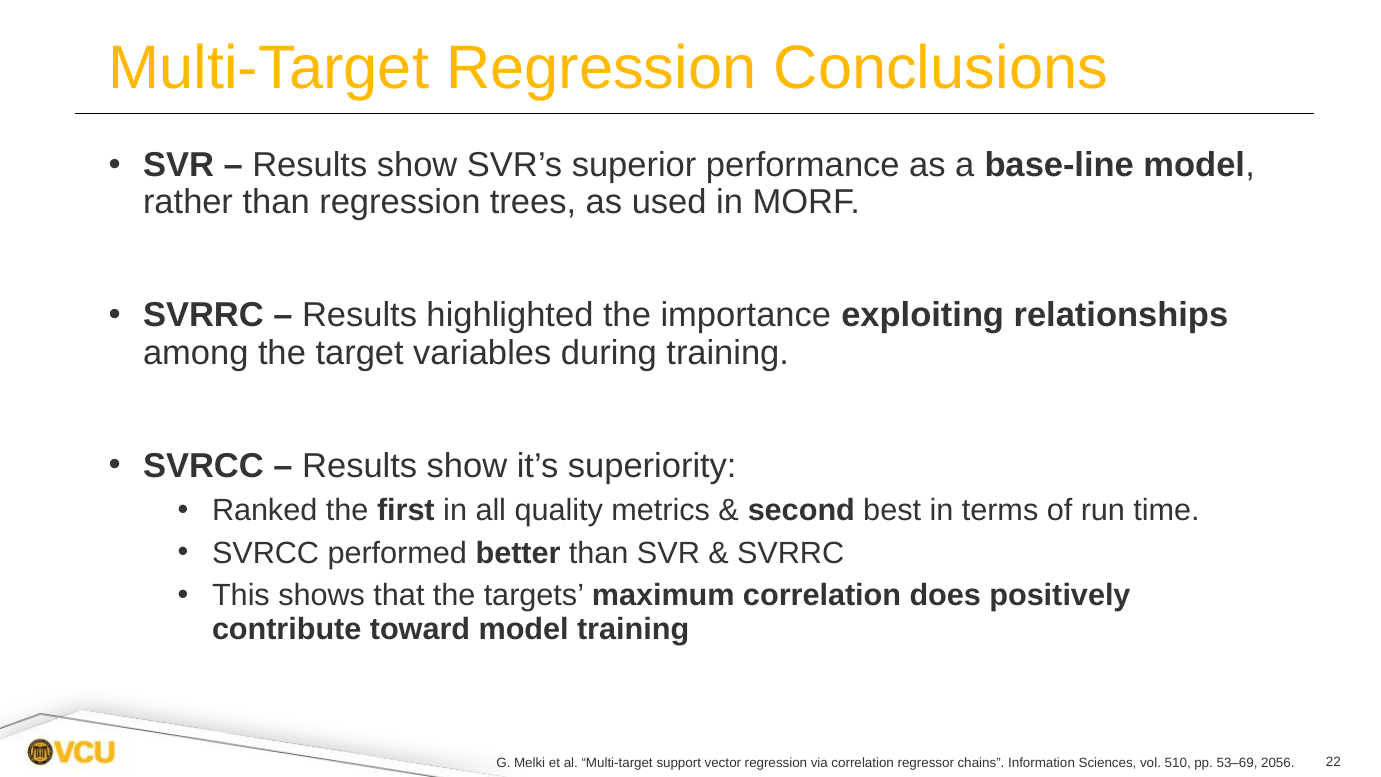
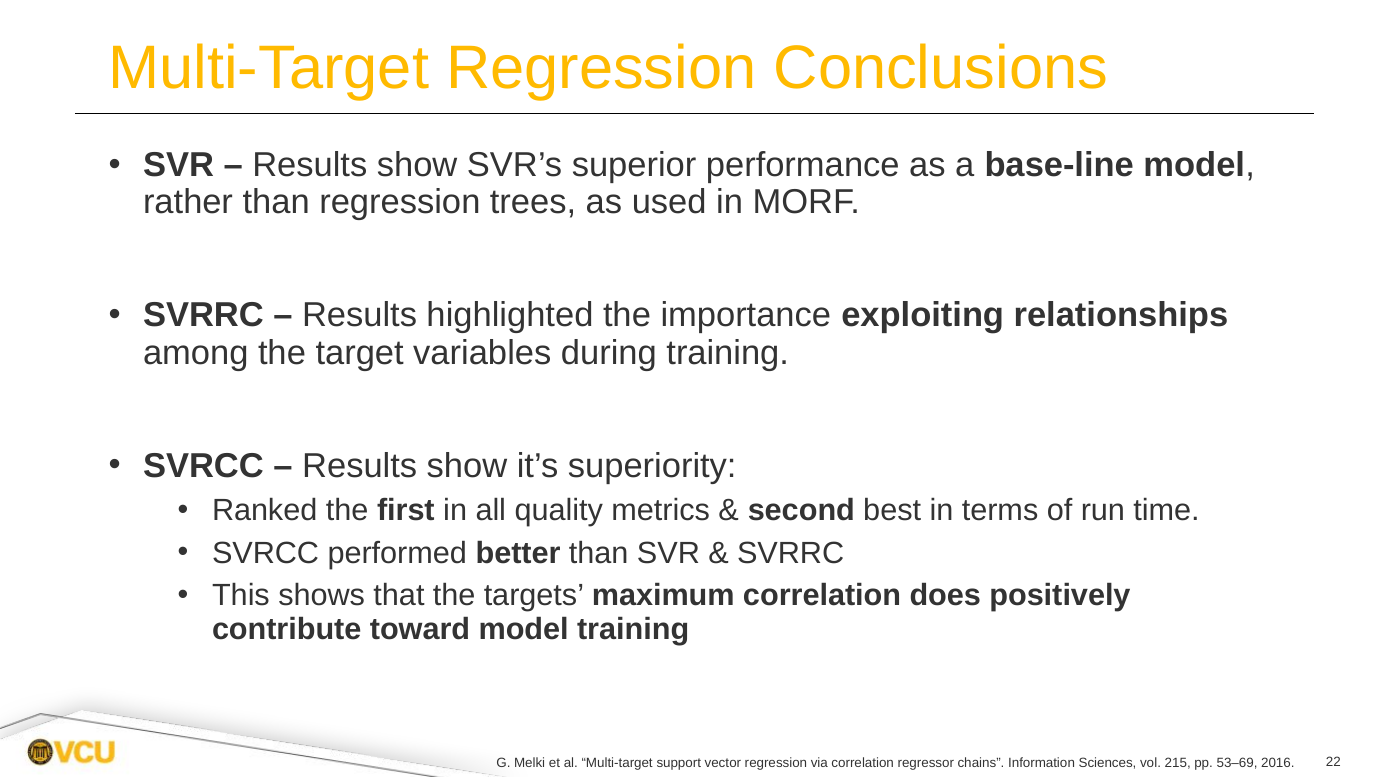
510: 510 -> 215 (1178, 763)
2056: 2056 -> 2016 (1278, 763)
